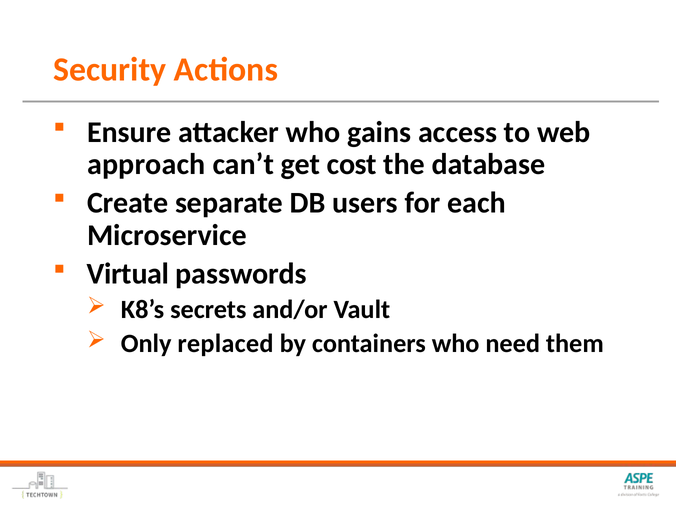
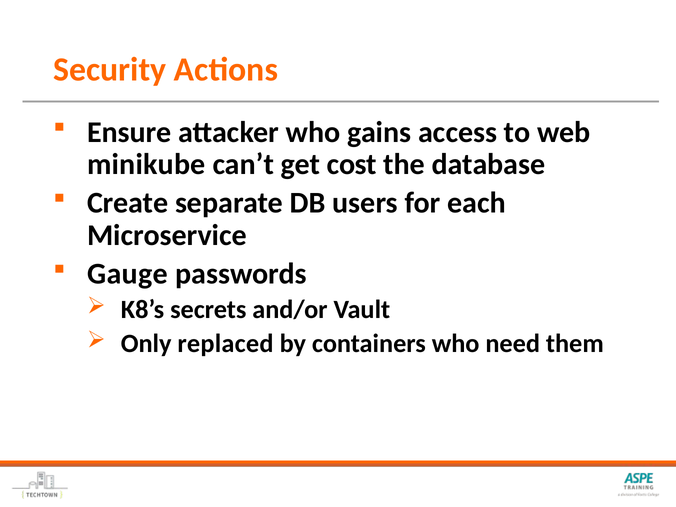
approach: approach -> minikube (146, 165)
Virtual: Virtual -> Gauge (128, 274)
